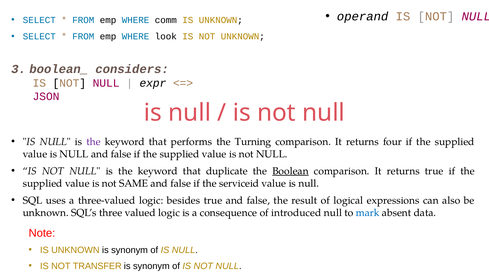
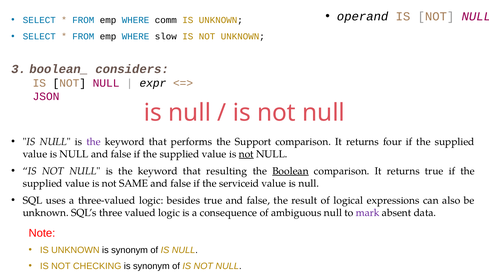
look: look -> slow (166, 37)
Turning: Turning -> Support (253, 142)
not underline: none -> present (246, 154)
duplicate: duplicate -> resulting (227, 171)
introduced: introduced -> ambiguous (296, 213)
mark colour: blue -> purple (368, 213)
TRANSFER: TRANSFER -> CHECKING (97, 266)
